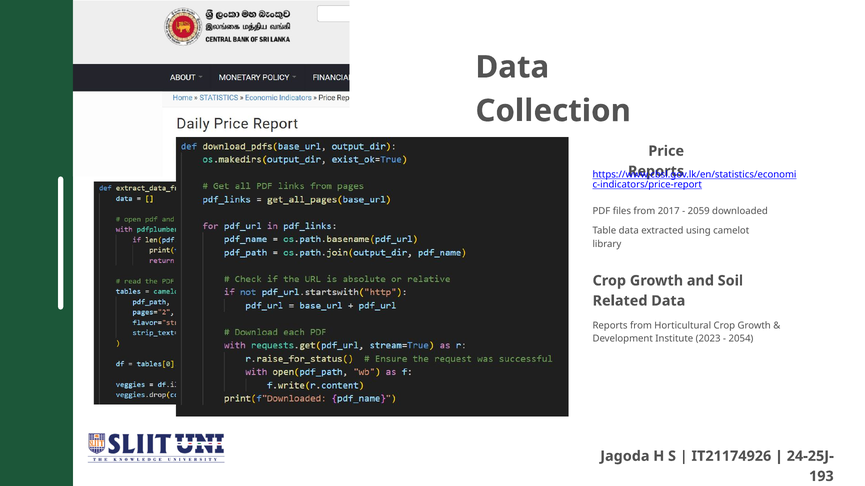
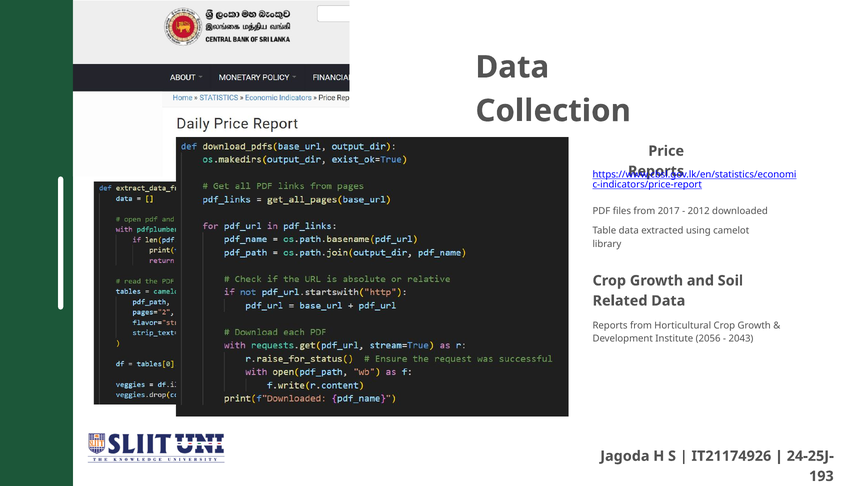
2059: 2059 -> 2012 (699, 212)
2023: 2023 -> 2056 (708, 339)
2054: 2054 -> 2043 (741, 339)
